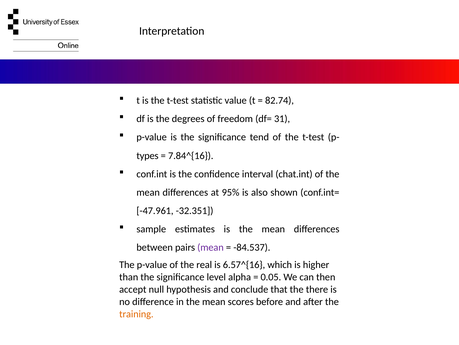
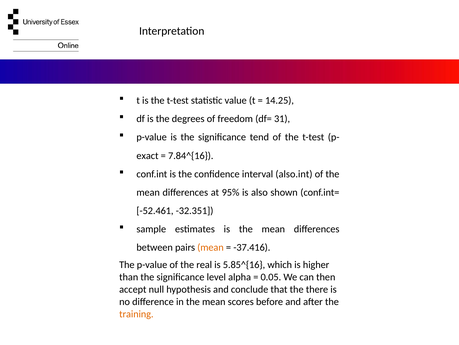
82.74: 82.74 -> 14.25 (280, 100)
types: types -> exact (147, 155)
chat.int: chat.int -> also.int (294, 174)
-47.961: -47.961 -> -52.461 (155, 210)
mean colour: purple -> orange (210, 247)
-84.537: -84.537 -> -37.416 (252, 247)
6.57^{16: 6.57^{16 -> 5.85^{16 (244, 264)
